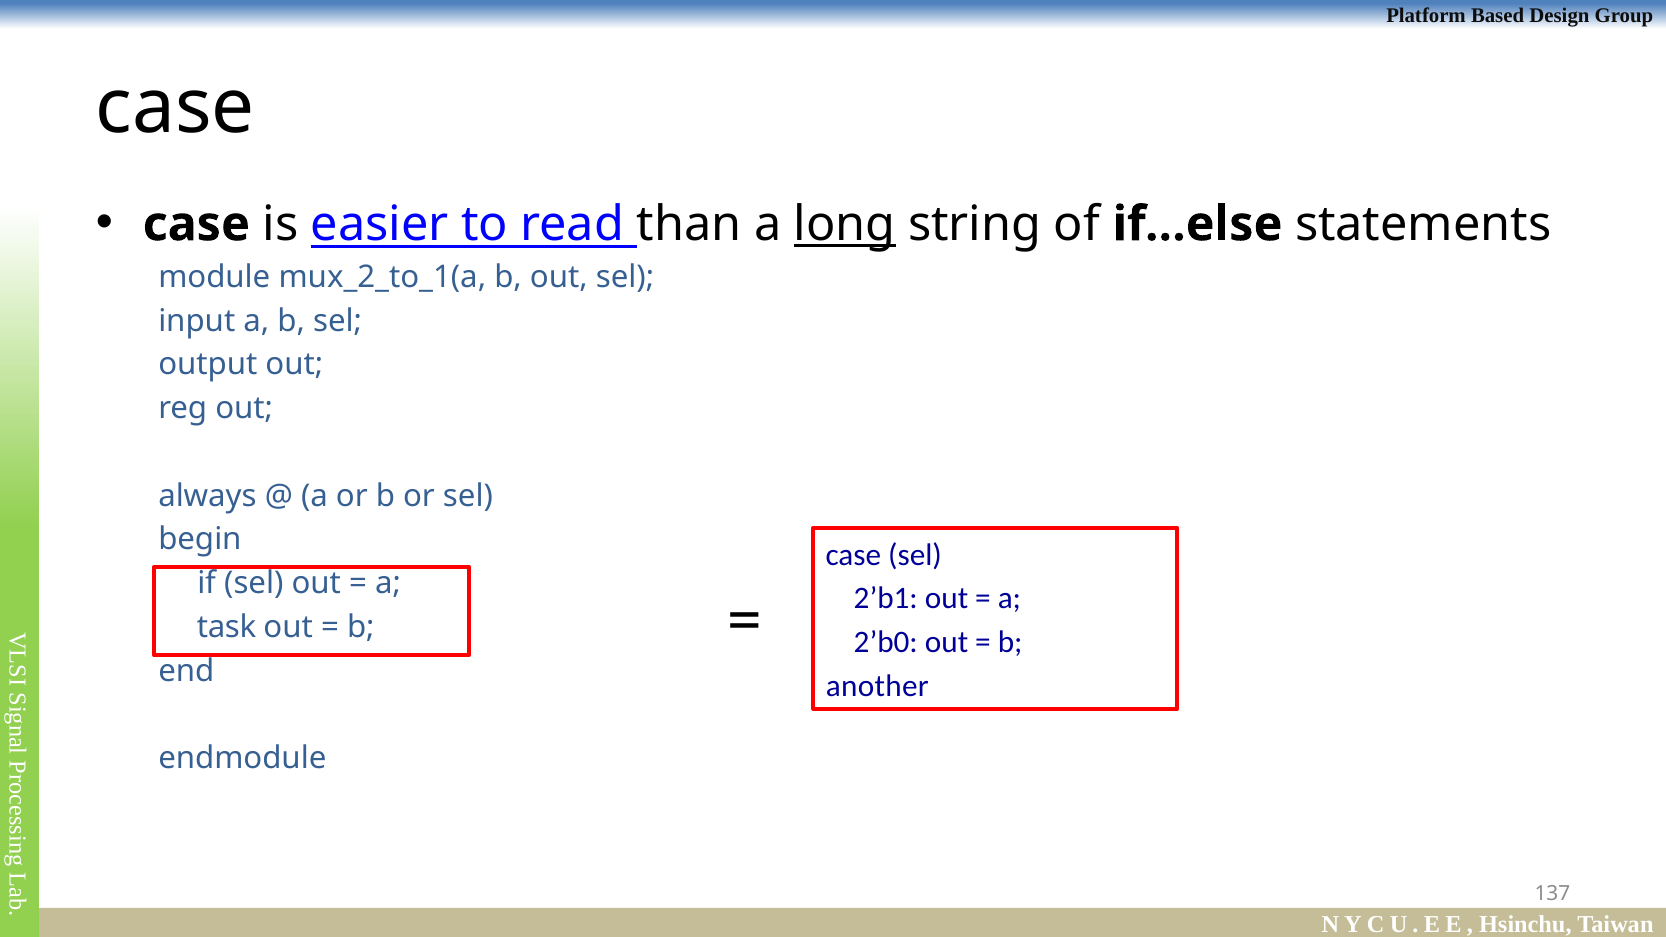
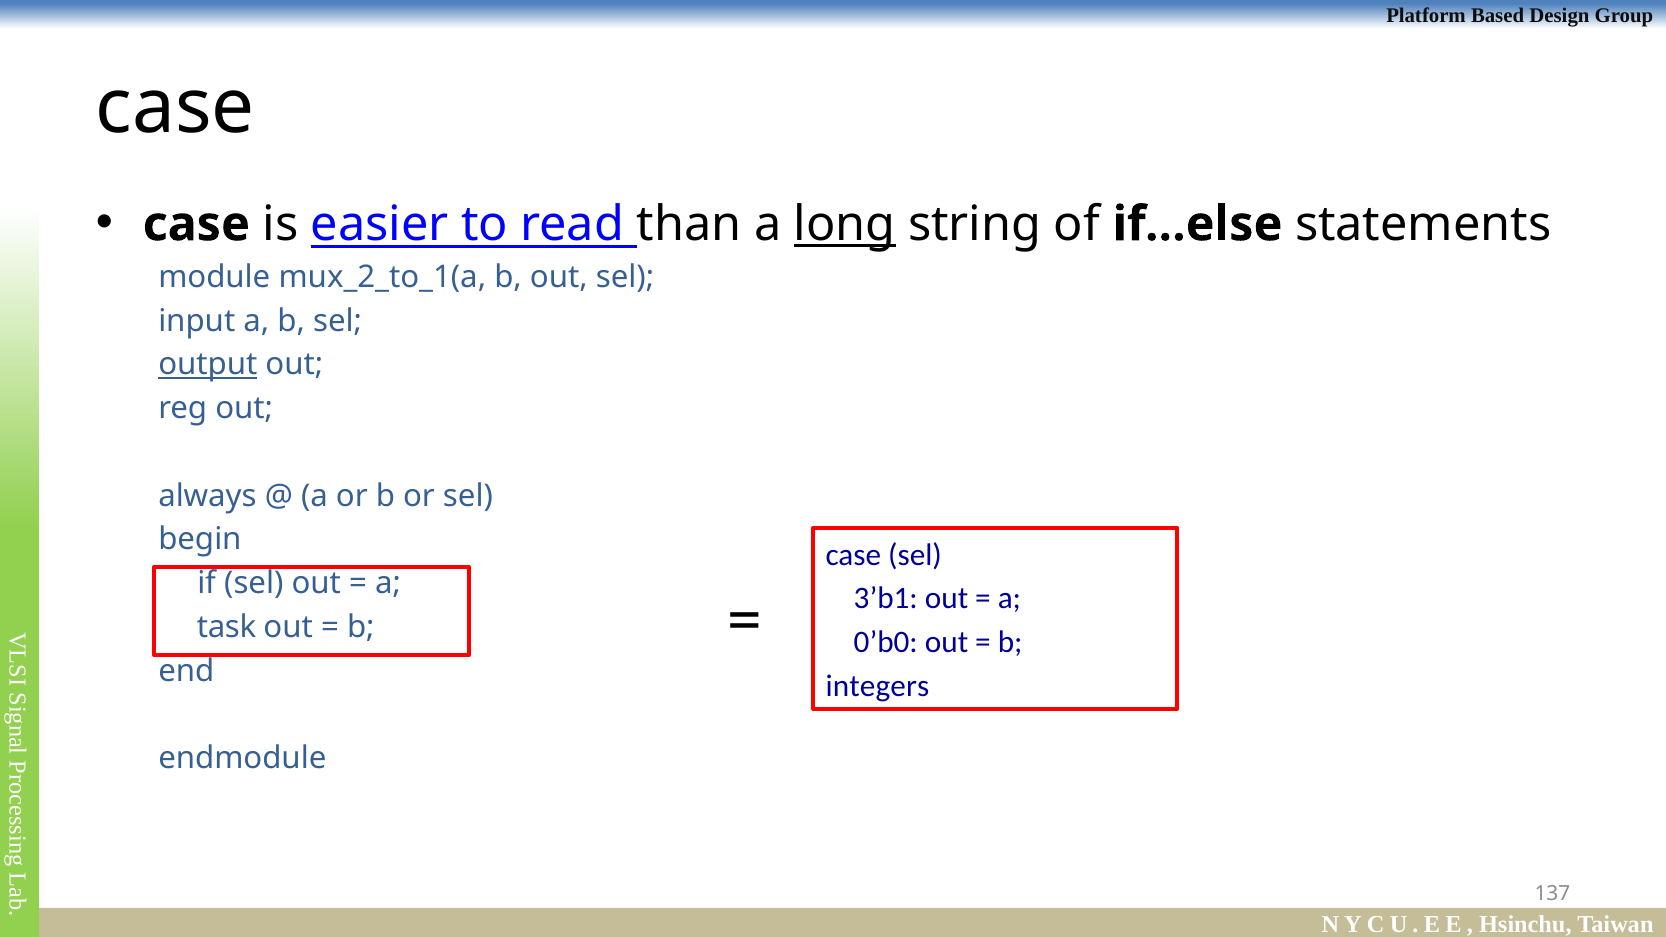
output underline: none -> present (208, 365)
2’b1: 2’b1 -> 3’b1 (886, 599)
2’b0: 2’b0 -> 0’b0 (886, 642)
another: another -> integers (877, 686)
